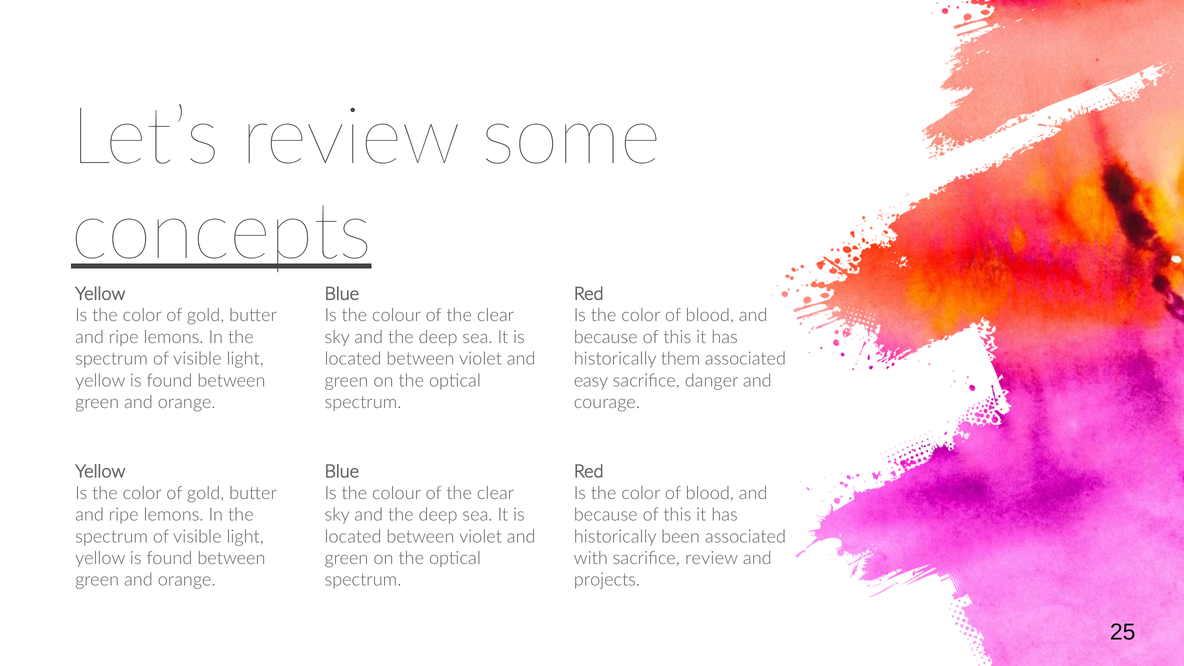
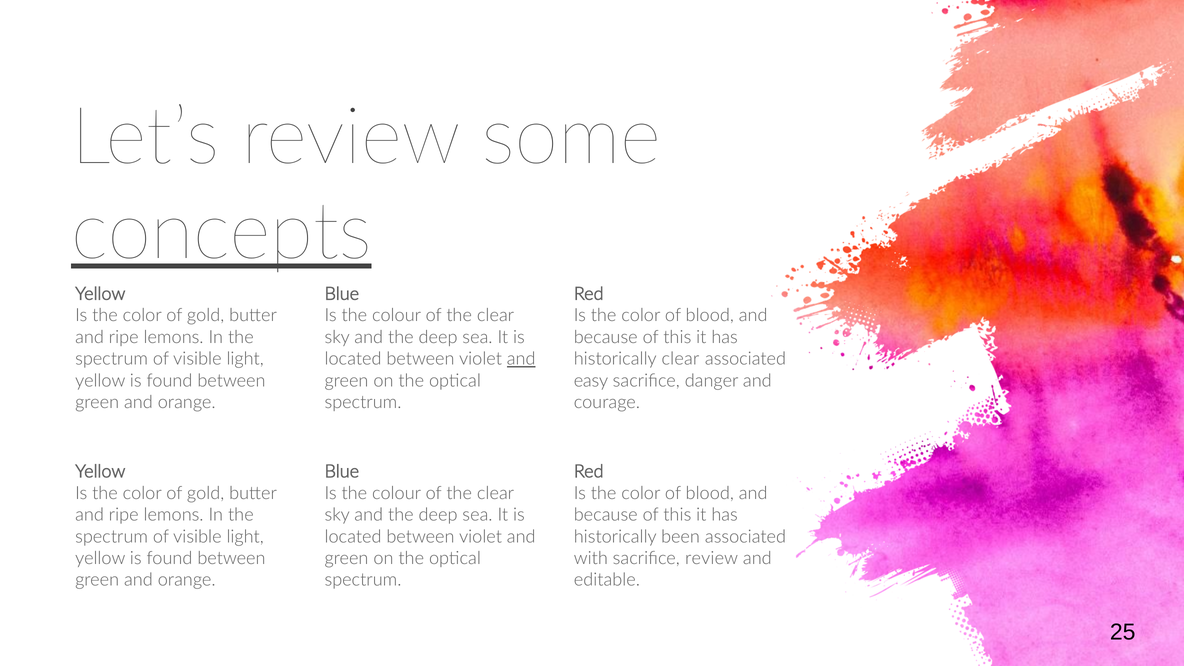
and underline: none -> present (521, 359)
historically them: them -> clear (680, 359)
projects: projects -> editable (607, 580)
